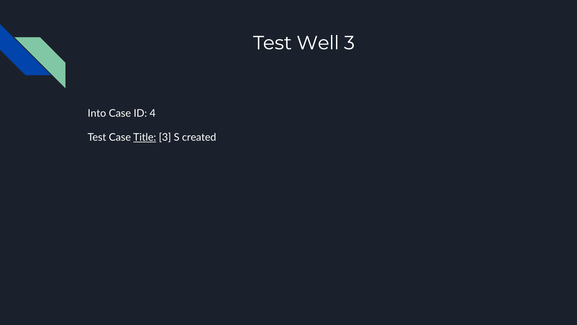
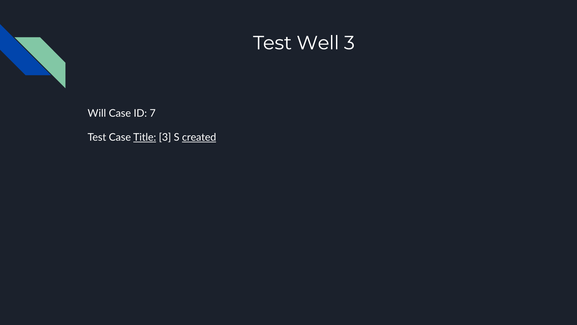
Into: Into -> Will (97, 113)
4: 4 -> 7 (153, 113)
created underline: none -> present (199, 137)
